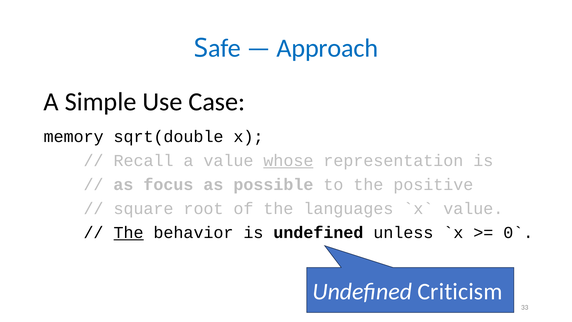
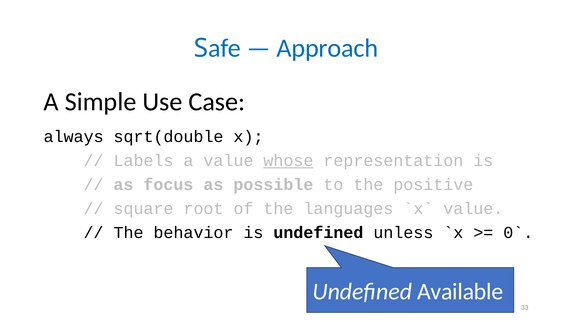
memory: memory -> always (74, 137)
Recall: Recall -> Labels (144, 161)
The underline: present -> none (129, 233)
Criticism: Criticism -> Available (460, 291)
